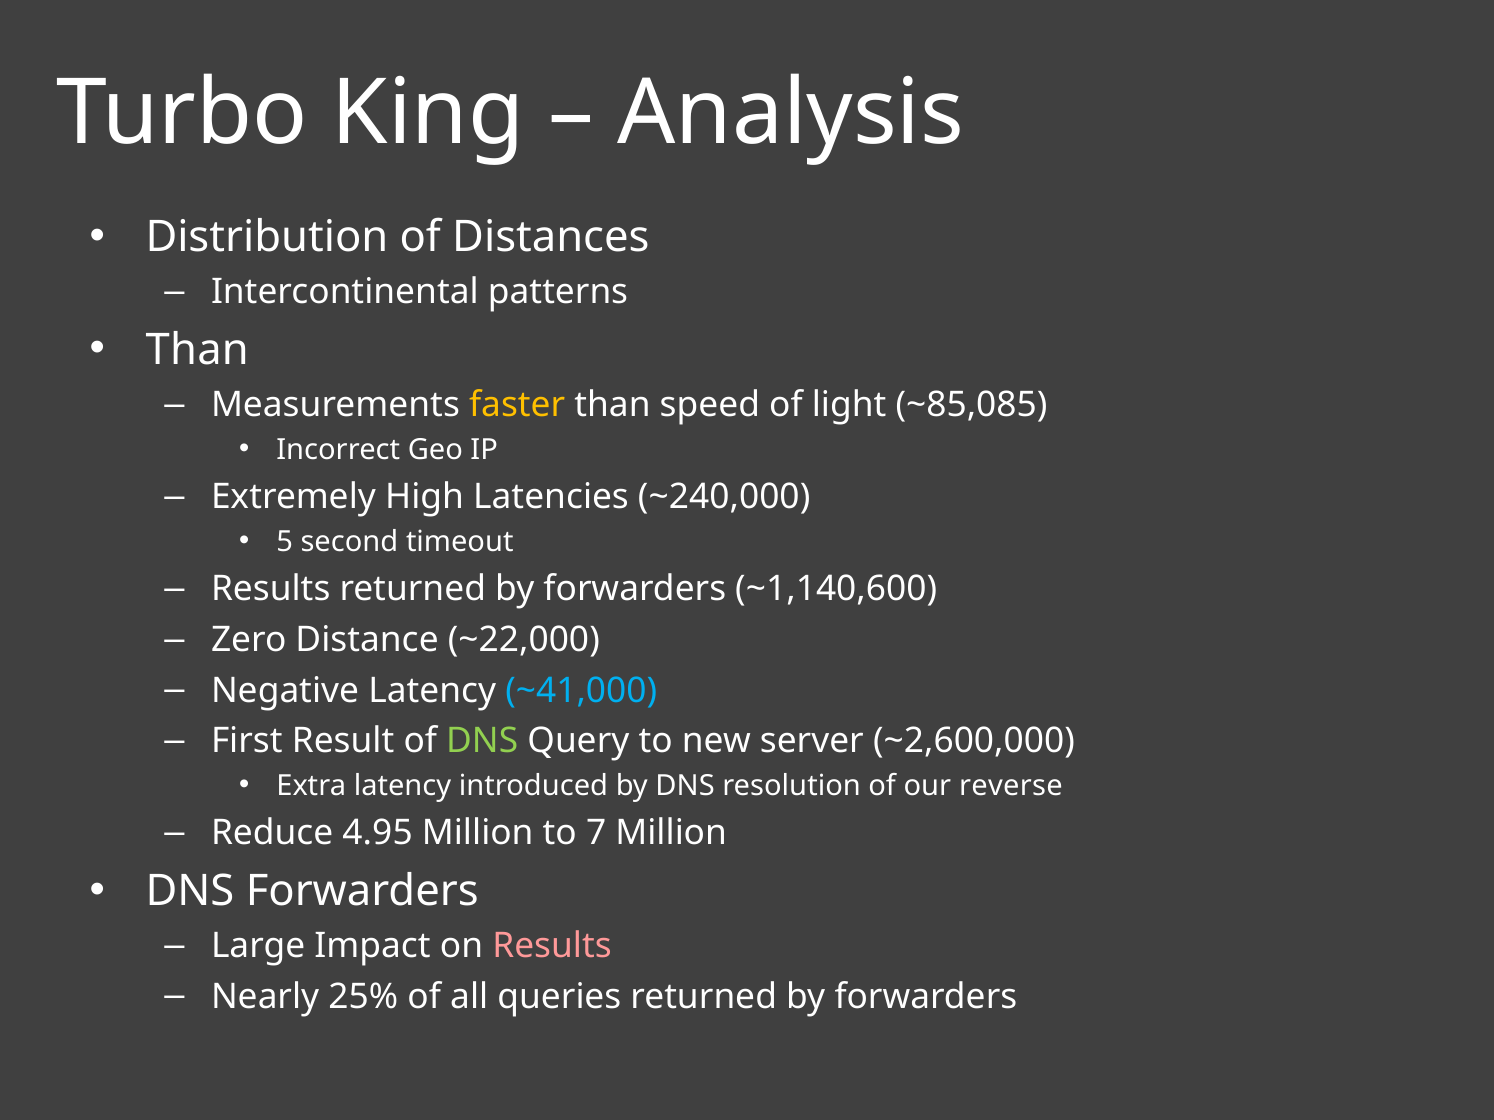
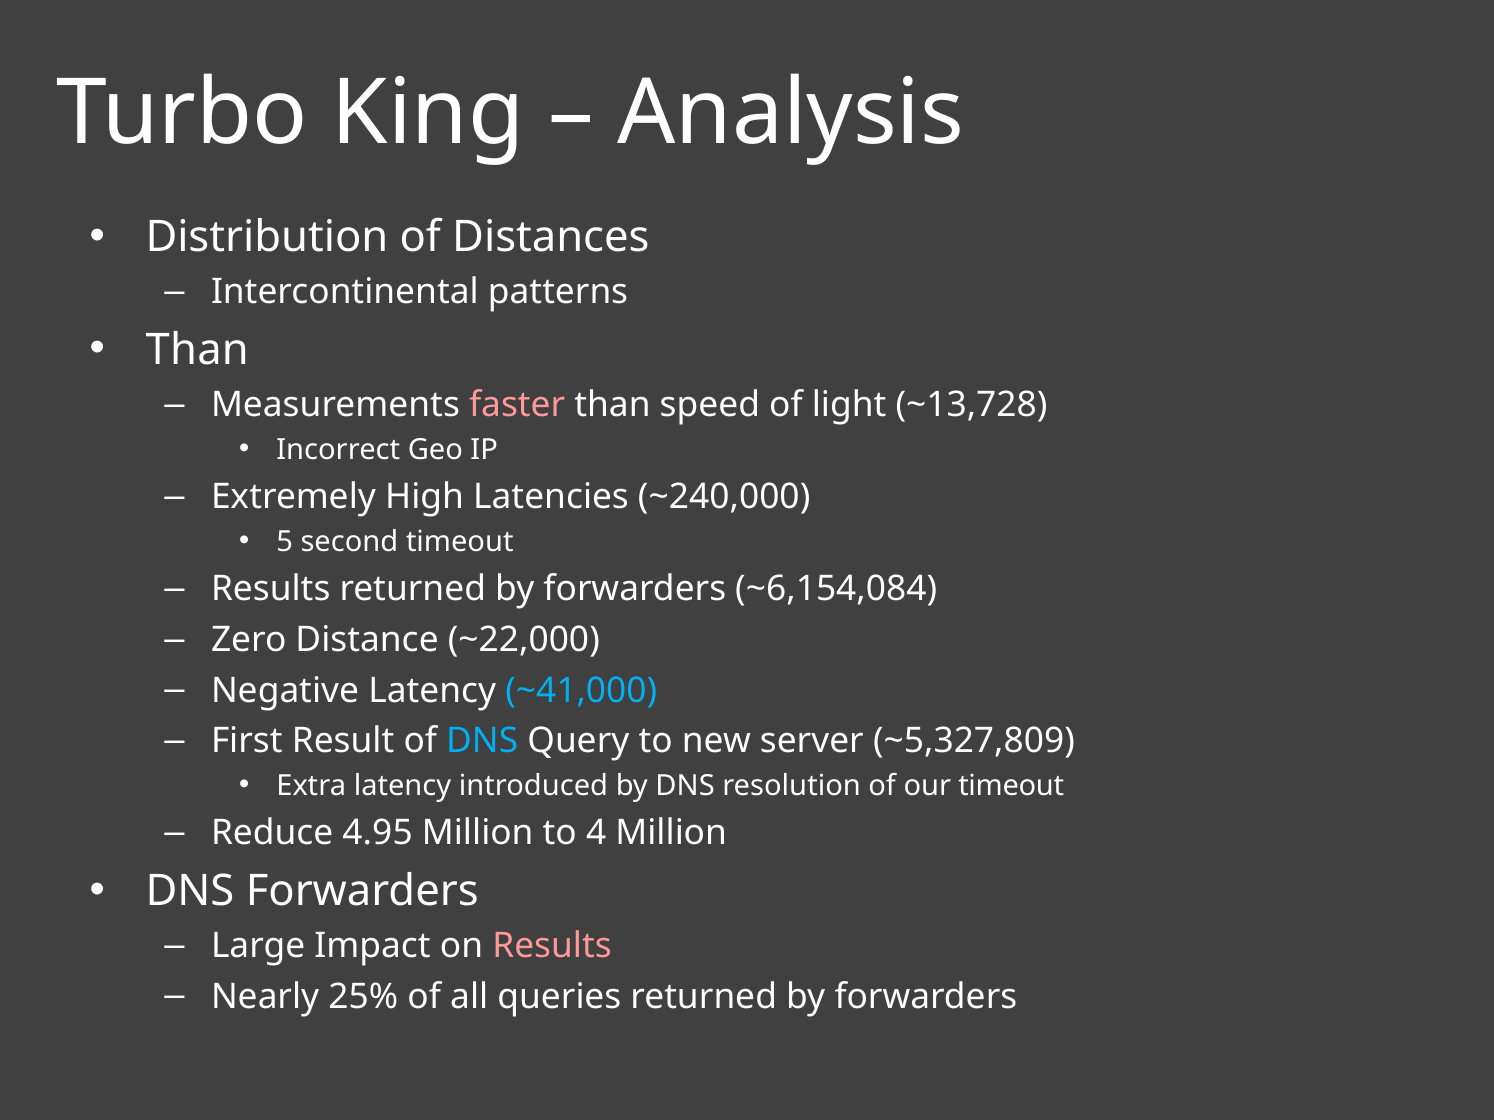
faster colour: yellow -> pink (517, 405)
~85,085: ~85,085 -> ~13,728 (971, 405)
~1,140,600: ~1,140,600 -> ~6,154,084 (836, 590)
DNS colour: light green -> light blue (482, 742)
~2,600,000: ~2,600,000 -> ~5,327,809 (974, 742)
our reverse: reverse -> timeout (1011, 786)
7: 7 -> 4 (596, 834)
